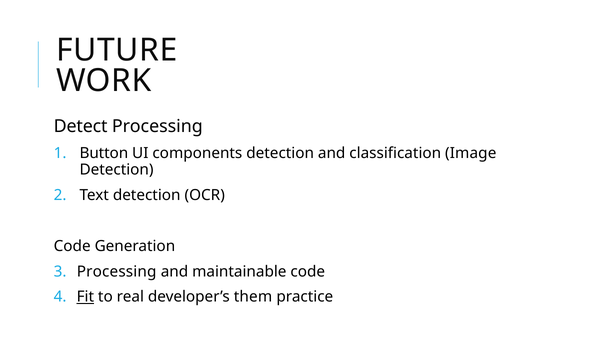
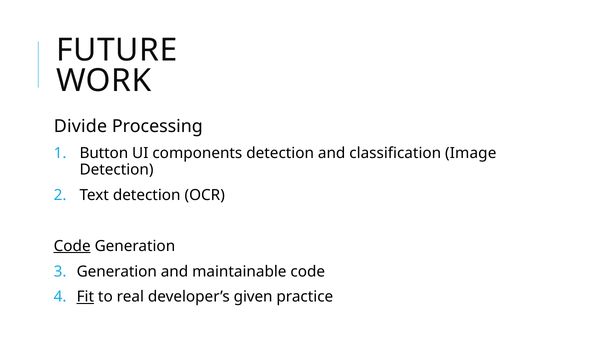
Detect: Detect -> Divide (80, 127)
Code underline: none -> present (72, 246)
Processing: Processing -> Generation (117, 272)
them: them -> given (253, 297)
